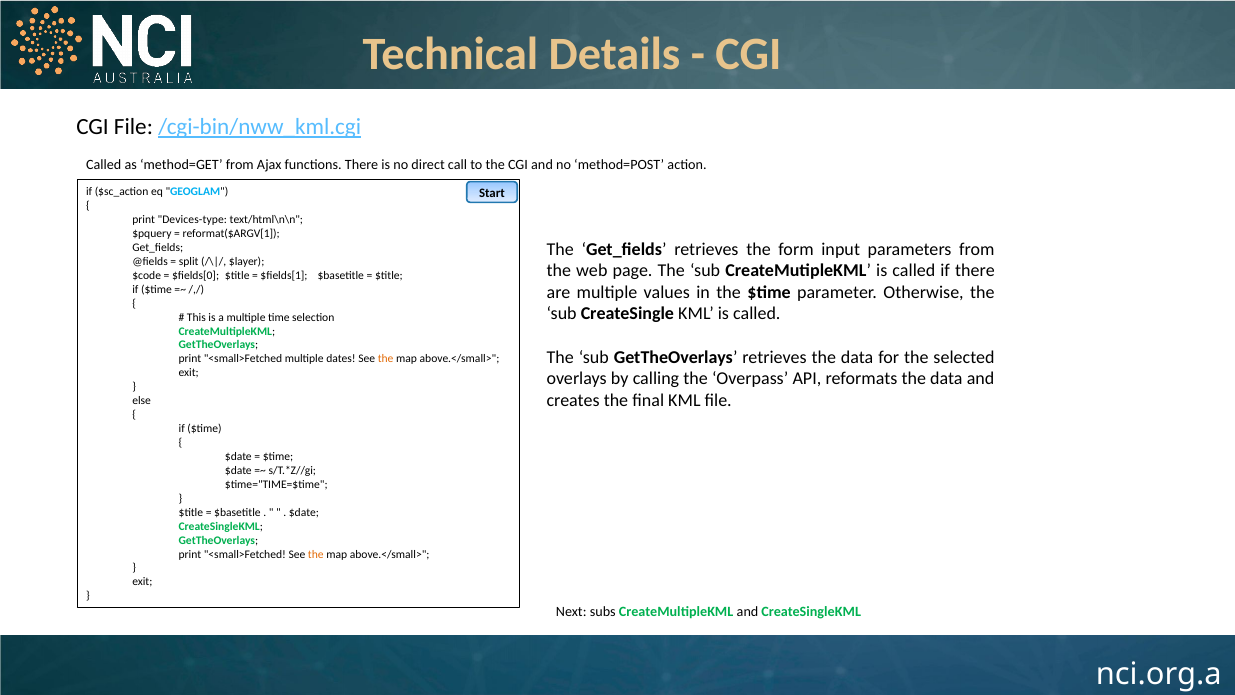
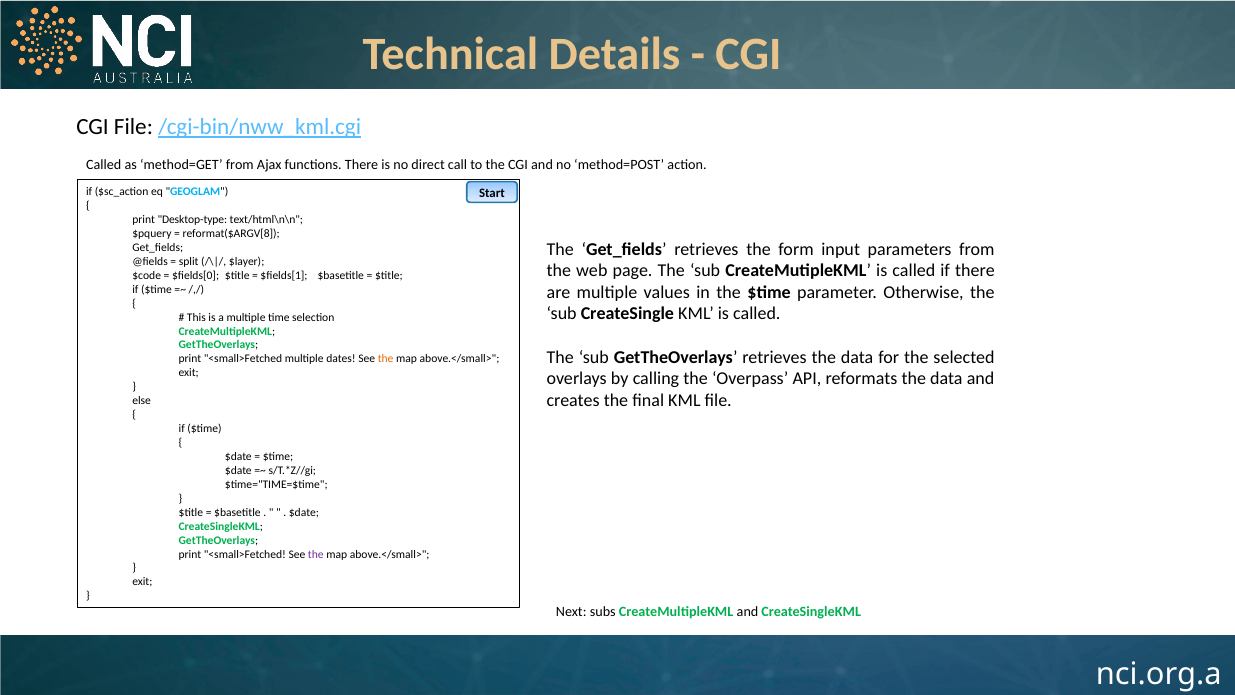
Devices-type: Devices-type -> Desktop-type (192, 220)
reformat($ARGV[1: reformat($ARGV[1 -> reformat($ARGV[8 (231, 234)
the colour: orange -> purple (316, 554)
